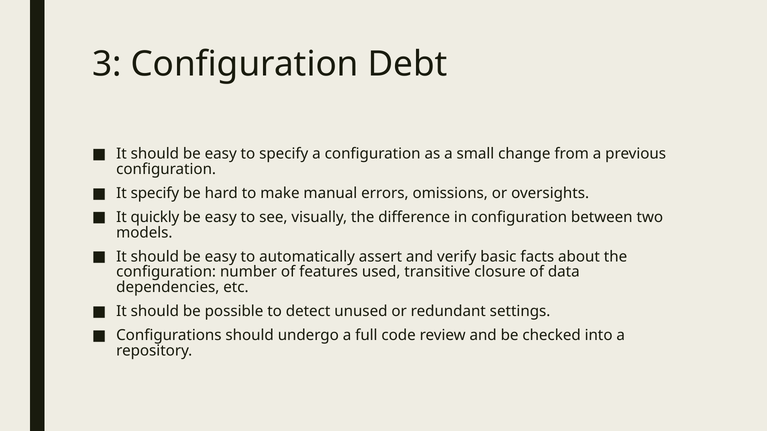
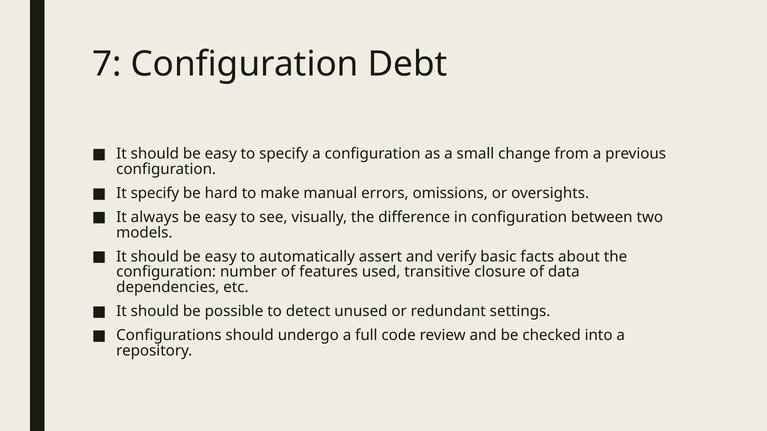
3: 3 -> 7 (107, 64)
quickly: quickly -> always (155, 217)
